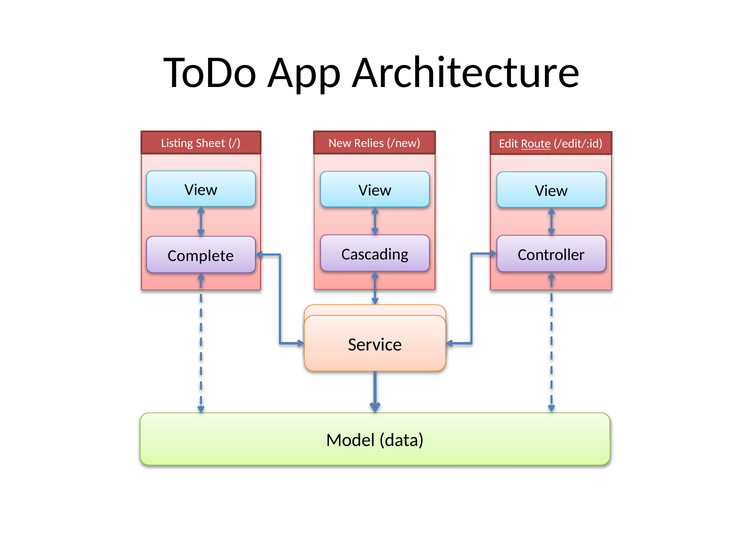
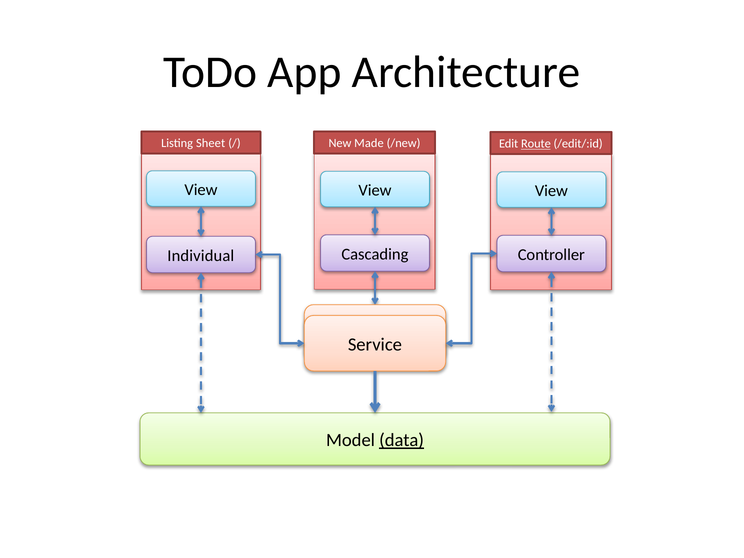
Relies: Relies -> Made (369, 143)
Complete: Complete -> Individual (201, 256)
data underline: none -> present (402, 440)
